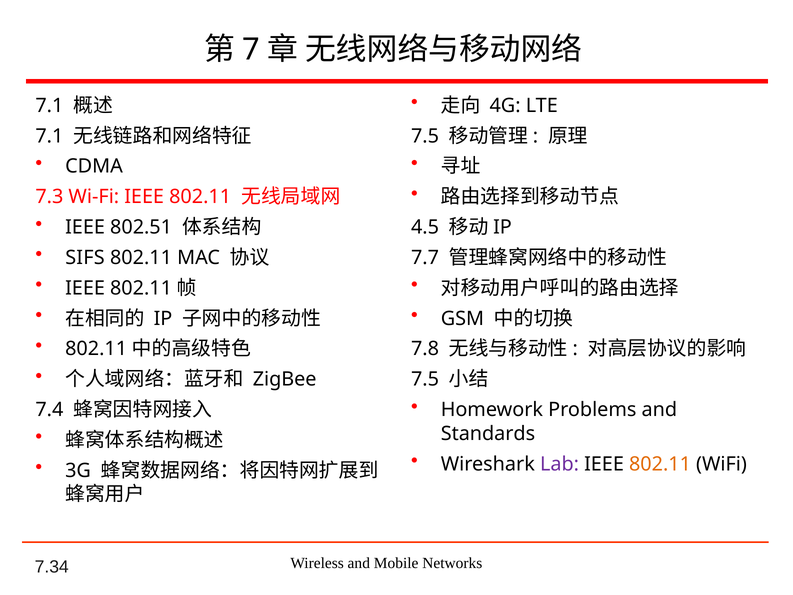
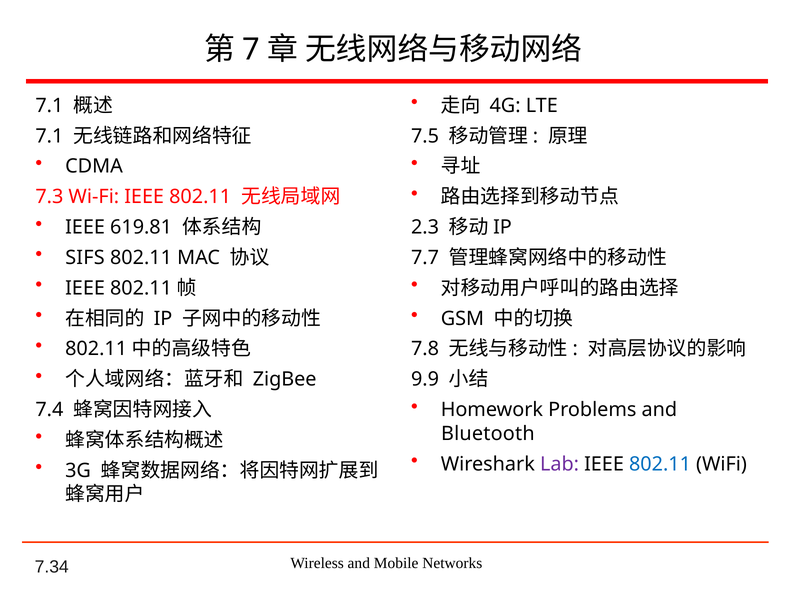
802.51: 802.51 -> 619.81 (141, 227)
4.5: 4.5 -> 2.3 (425, 227)
7.5: 7.5 -> 9.9 (425, 379)
Standards: Standards -> Bluetooth (488, 433)
802.11 colour: orange -> blue (660, 464)
